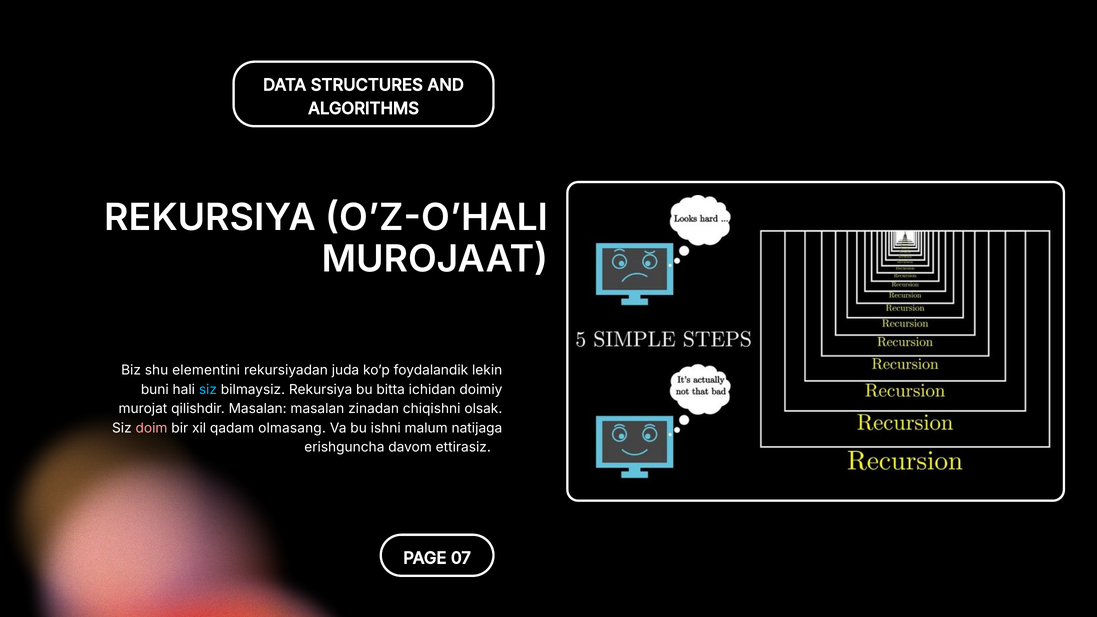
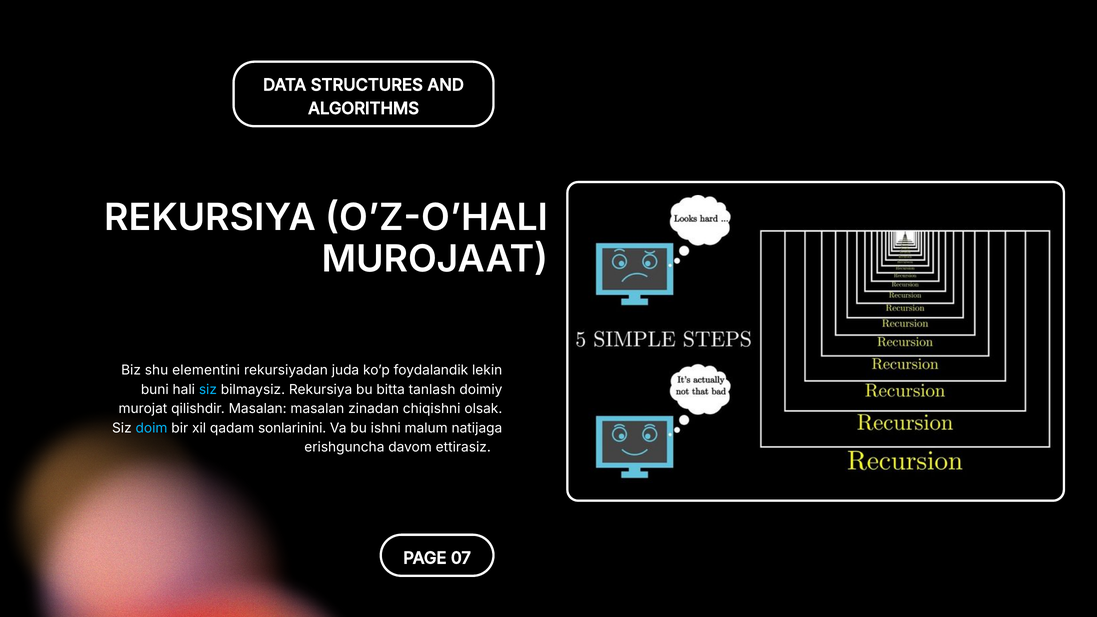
ichidan: ichidan -> tanlash (432, 390)
doim colour: pink -> light blue (152, 428)
olmasang: olmasang -> sonlarinini (292, 428)
